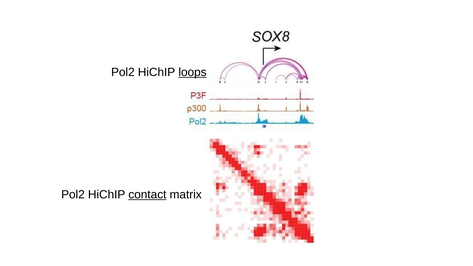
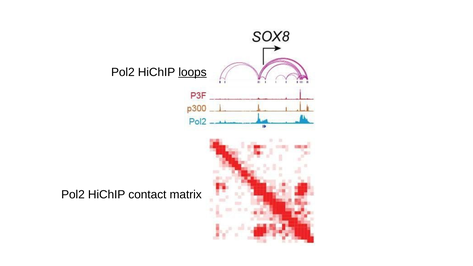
contact underline: present -> none (147, 195)
